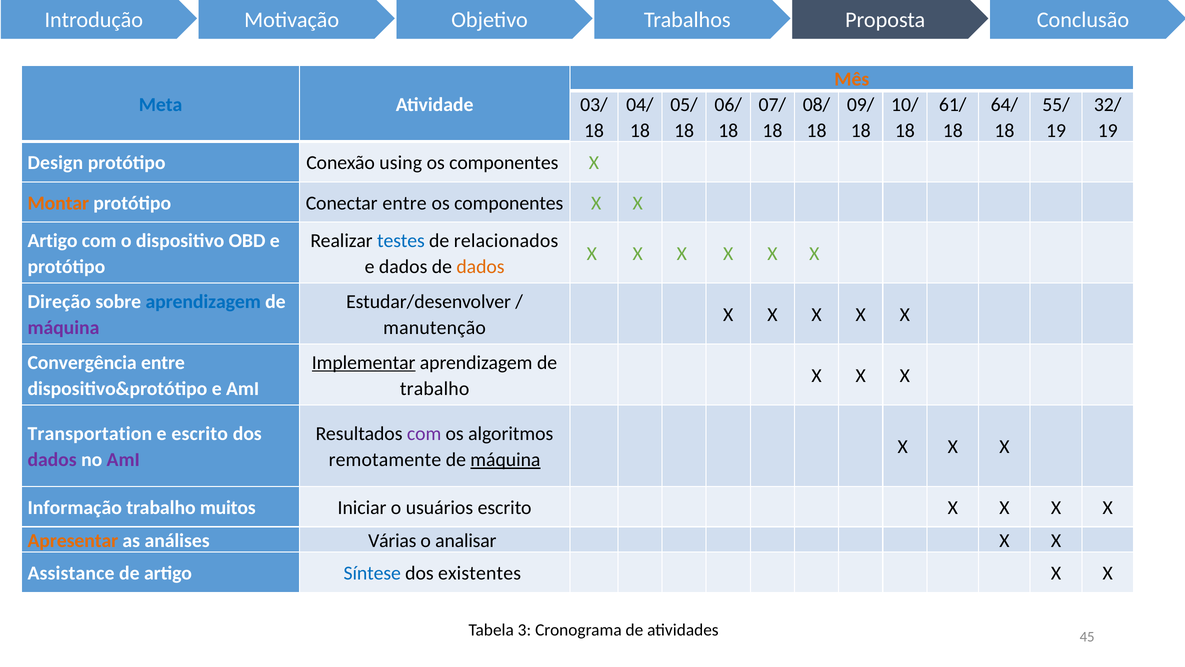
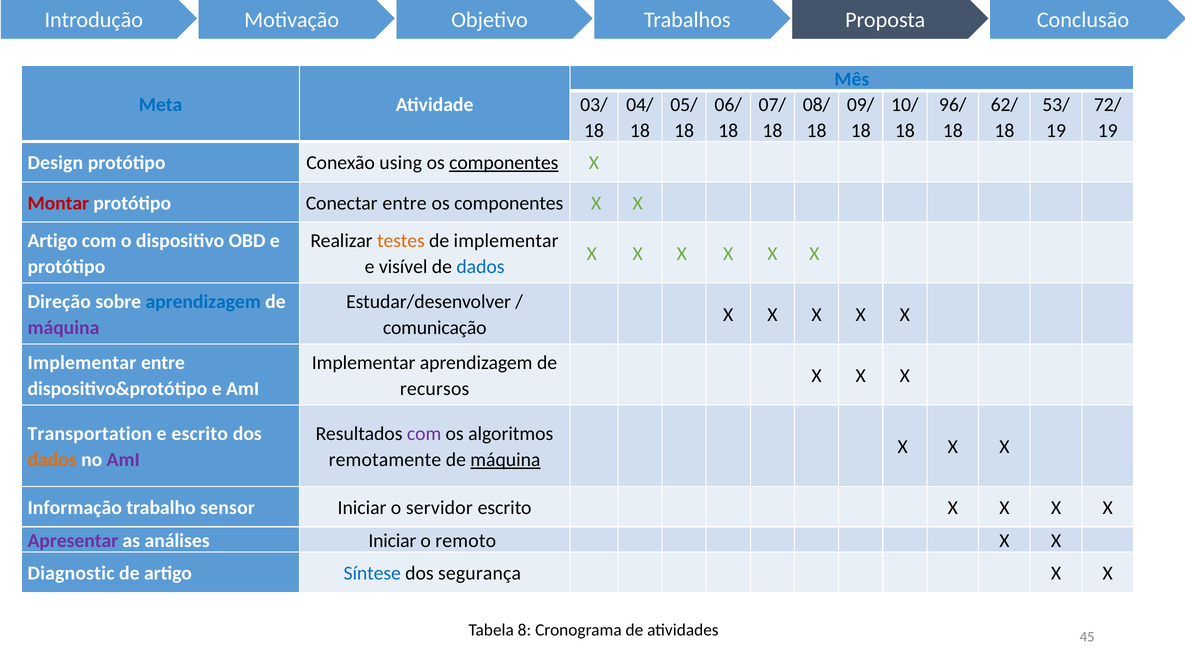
Mês colour: orange -> blue (852, 79)
61/: 61/ -> 96/ (953, 105)
64/: 64/ -> 62/ (1004, 105)
55/: 55/ -> 53/ (1056, 105)
32/: 32/ -> 72/ (1108, 105)
componentes underline: none -> present (504, 163)
Montar colour: orange -> red (58, 203)
testes colour: blue -> orange (401, 241)
de relacionados: relacionados -> implementar (506, 241)
e dados: dados -> visível (403, 266)
dados colour: orange -> blue (480, 266)
manutenção: manutenção -> comunicação (435, 327)
Convergência: Convergência -> Implementar (82, 362)
Implementar underline: present -> none (364, 362)
trabalho: trabalho -> recursos (435, 388)
dados colour: purple -> orange (52, 459)
muitos: muitos -> sensor (228, 507)
usuários: usuários -> servidor (439, 507)
Apresentar colour: orange -> purple (73, 540)
análises Várias: Várias -> Iniciar (392, 540)
analisar: analisar -> remoto (466, 540)
Assistance: Assistance -> Diagnostic (71, 573)
existentes: existentes -> segurança (480, 573)
3: 3 -> 8 (524, 630)
